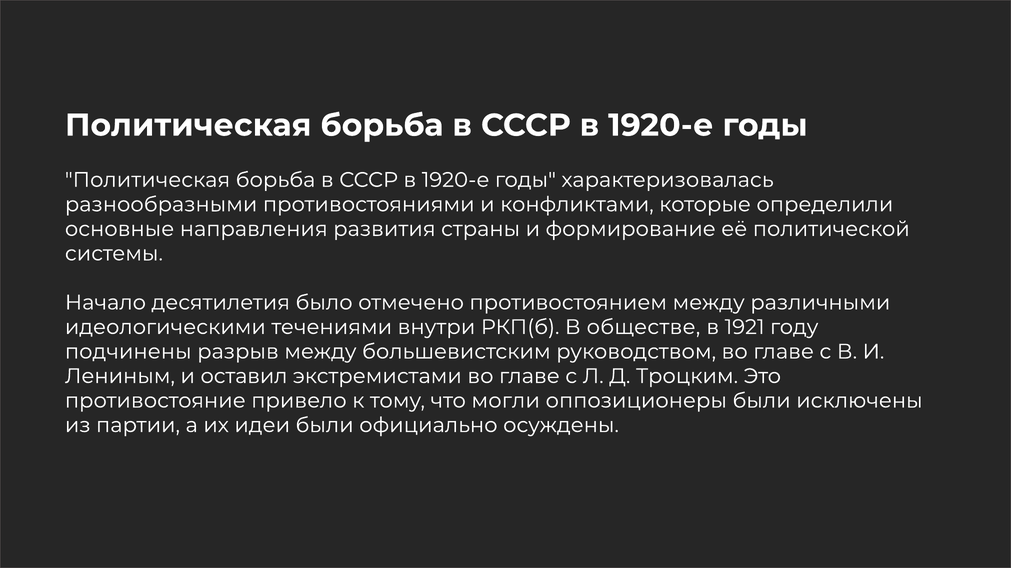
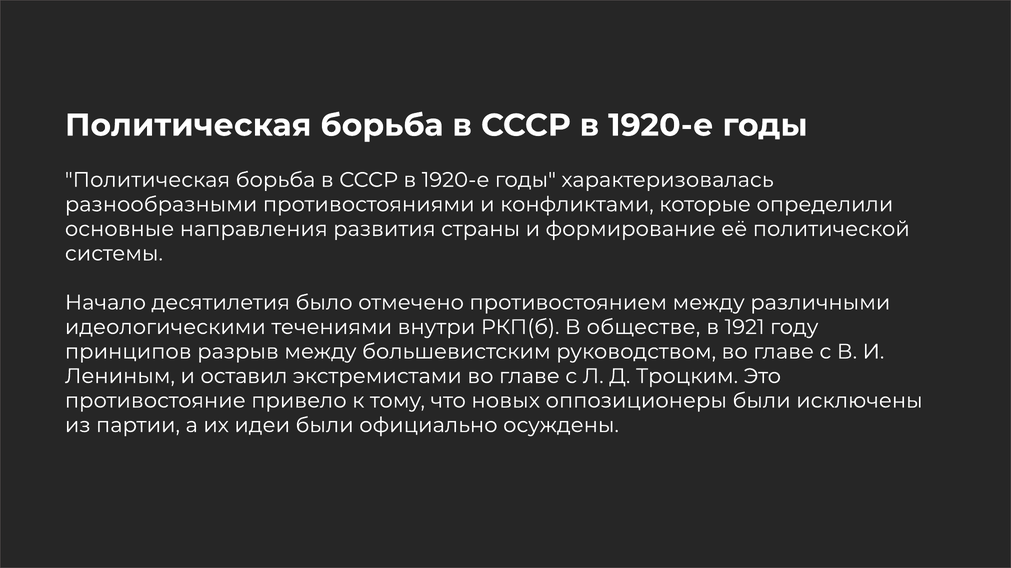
подчинены: подчинены -> принципов (128, 352)
могли: могли -> новых (506, 401)
